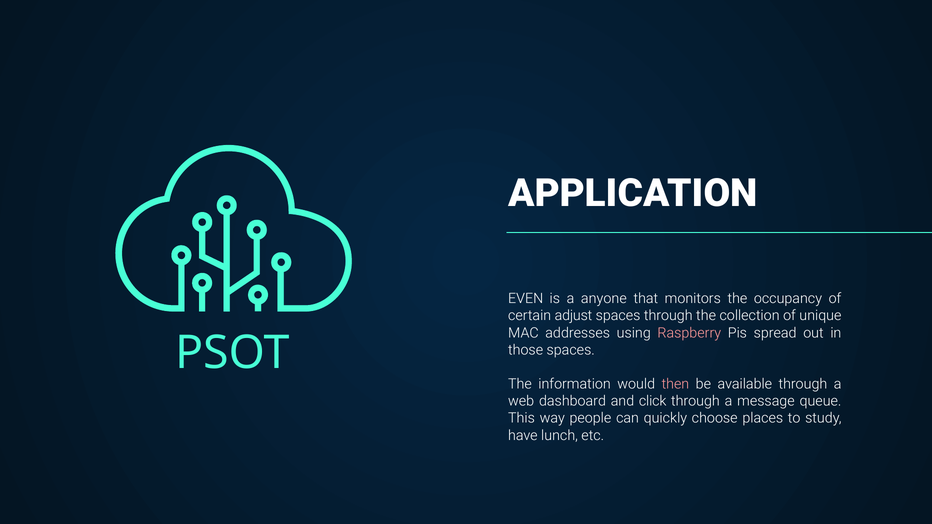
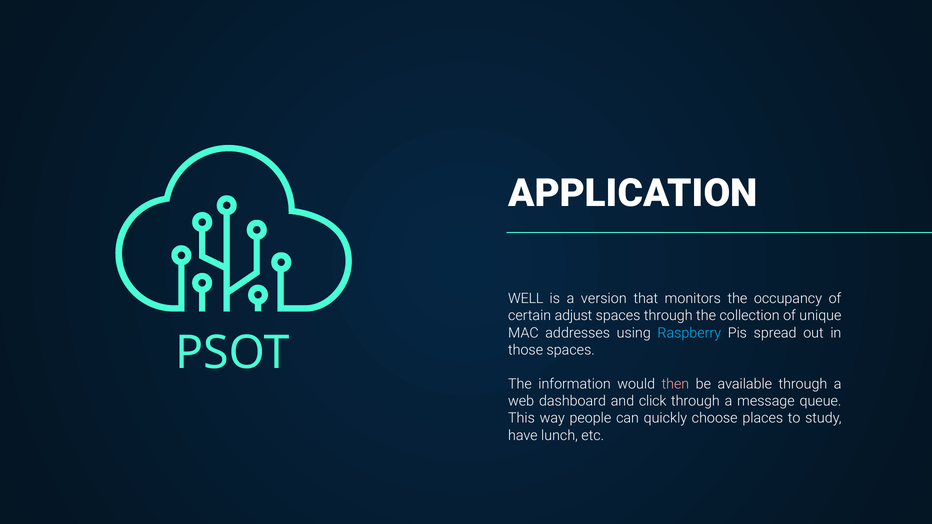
EVEN: EVEN -> WELL (526, 299)
anyone: anyone -> version (604, 299)
Raspberry colour: pink -> light blue (689, 333)
